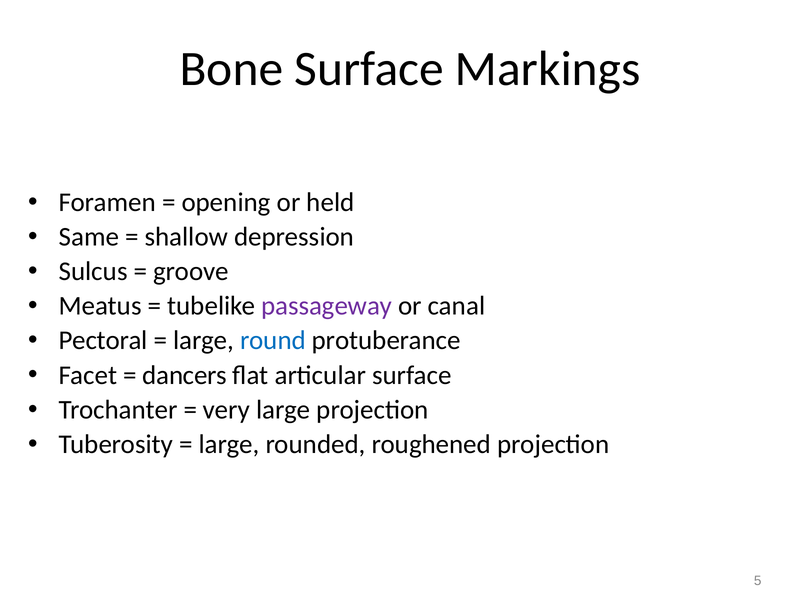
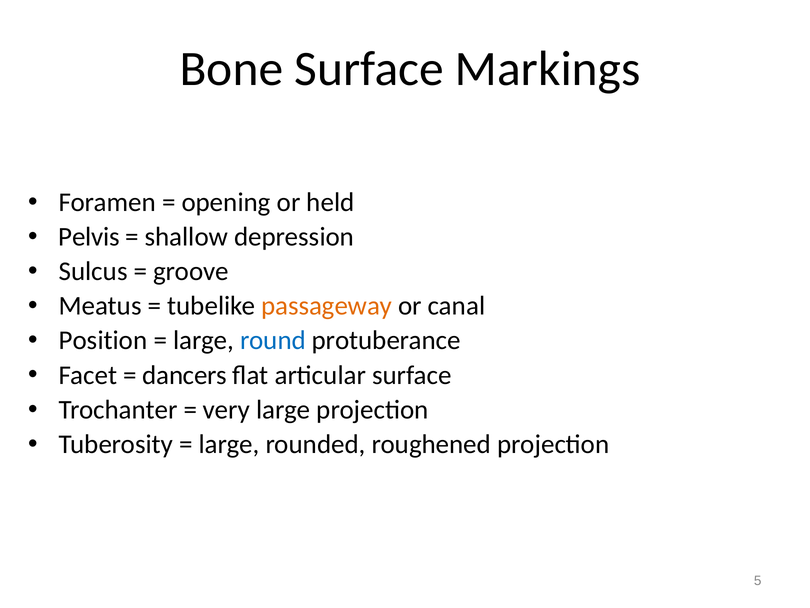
Same: Same -> Pelvis (89, 237)
passageway colour: purple -> orange (327, 306)
Pectoral: Pectoral -> Position (103, 340)
